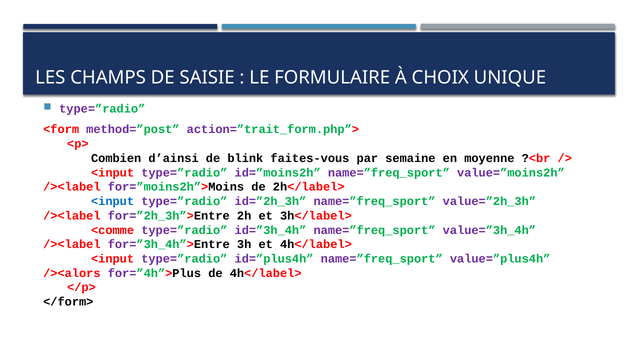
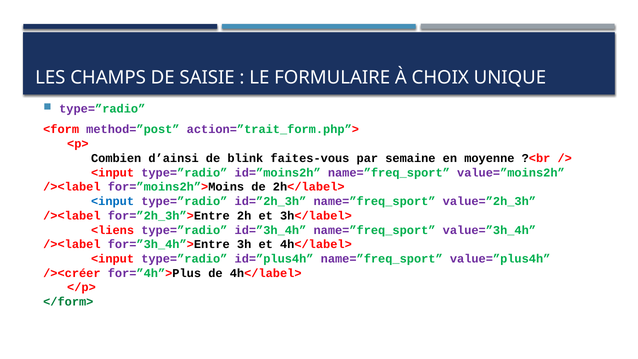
<comme: <comme -> <liens (113, 230)
/><alors: /><alors -> /><créer (72, 273)
</form> colour: black -> green (68, 302)
